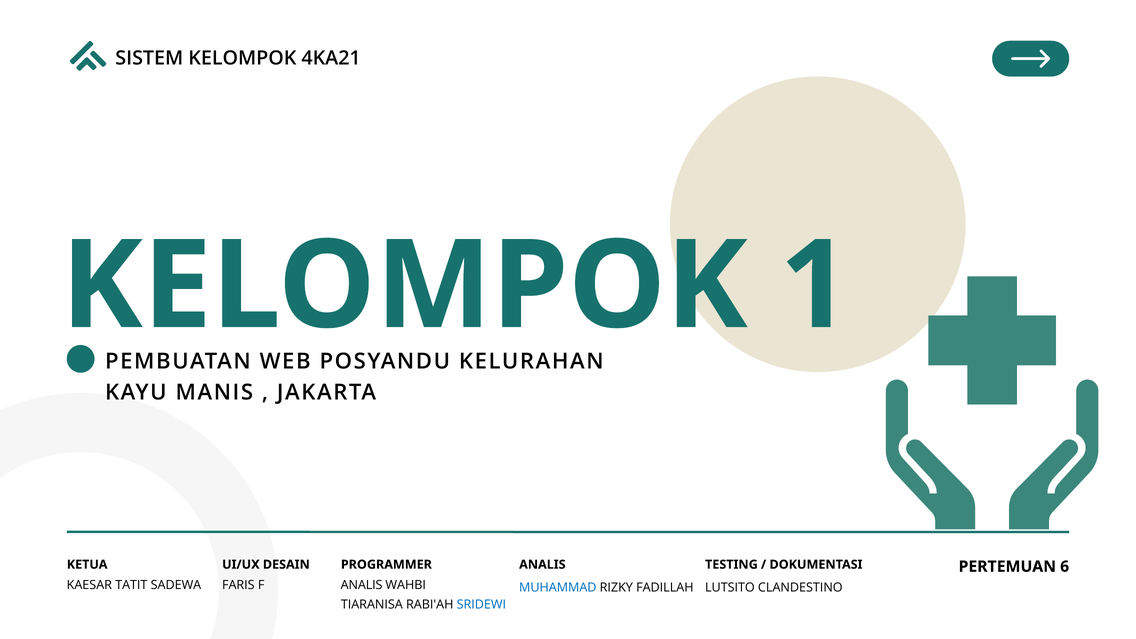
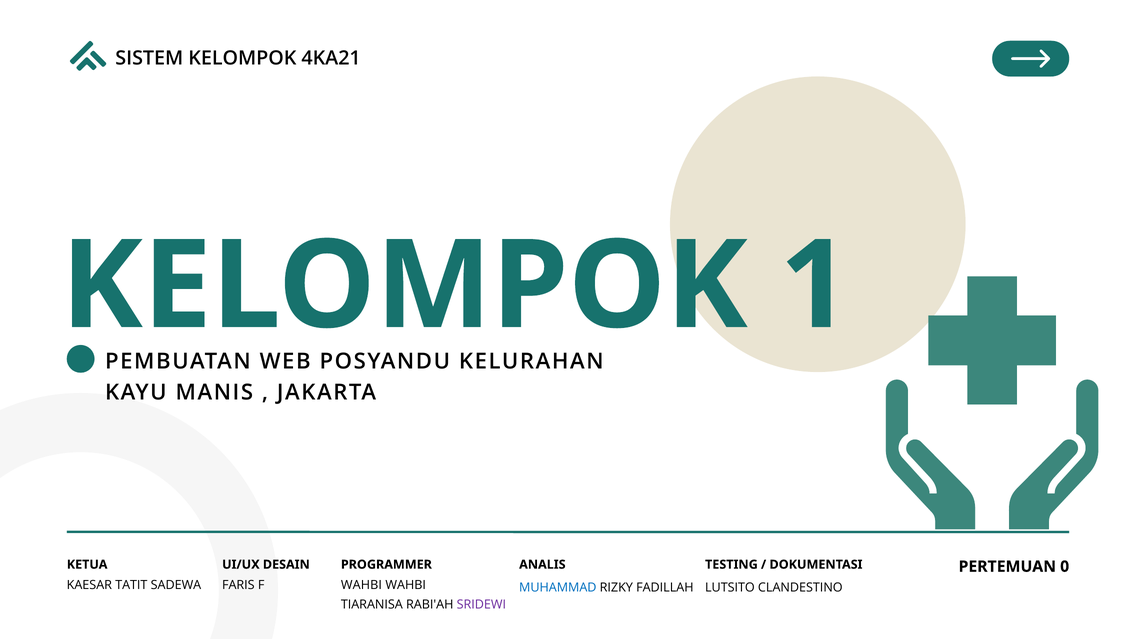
6: 6 -> 0 (1065, 567)
F ANALIS: ANALIS -> WAHBI (361, 585)
SRIDEWI colour: blue -> purple (481, 605)
